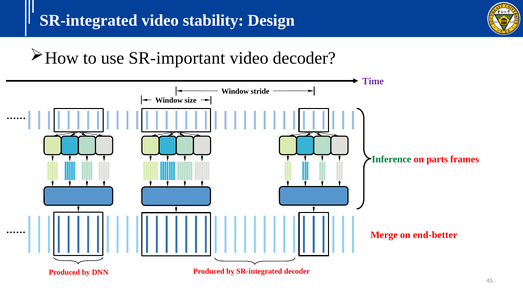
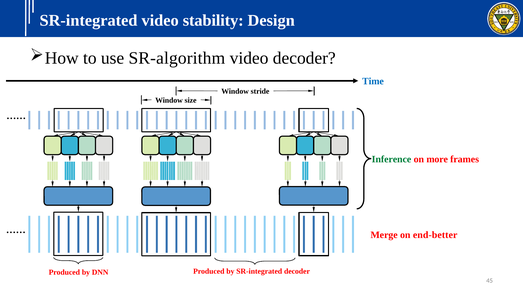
SR-important: SR-important -> SR-algorithm (177, 58)
Time colour: purple -> blue (373, 81)
parts: parts -> more (437, 159)
